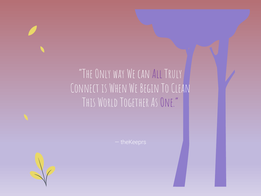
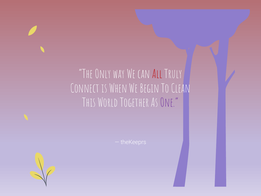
All colour: purple -> red (157, 74)
